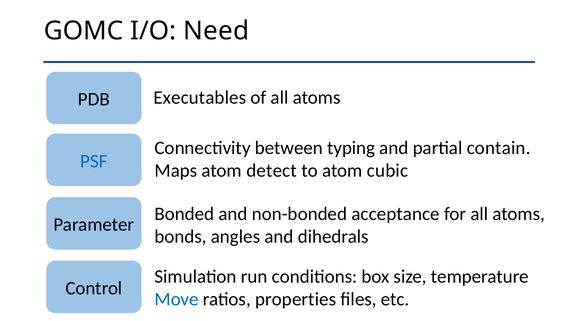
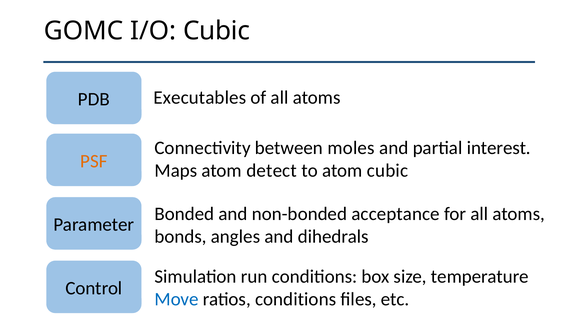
I/O Need: Need -> Cubic (216, 31)
typing: typing -> moles (351, 148)
contain: contain -> interest (499, 148)
PSF colour: blue -> orange (94, 161)
ratios properties: properties -> conditions (296, 299)
